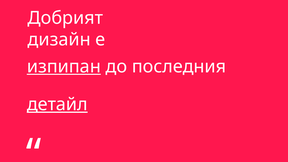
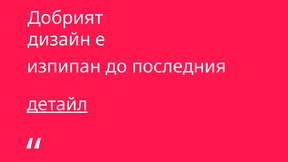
изпипан underline: present -> none (64, 67)
